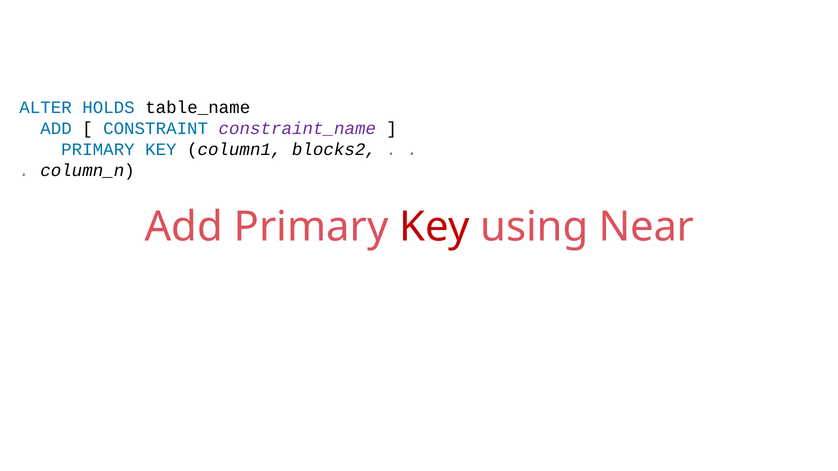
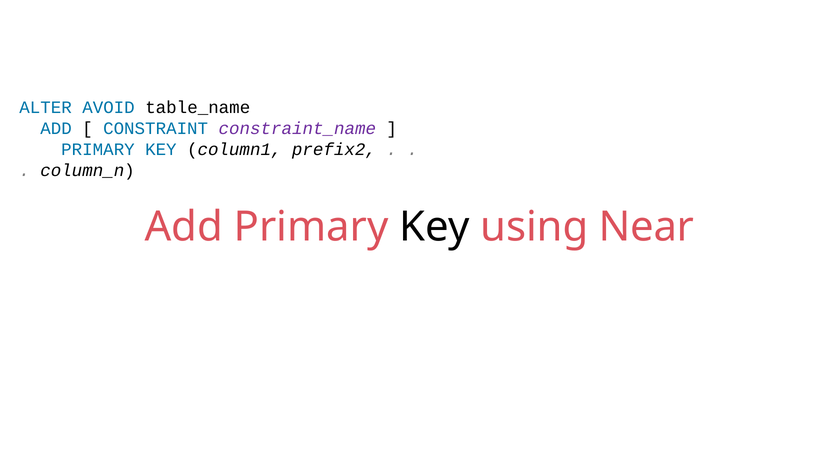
HOLDS: HOLDS -> AVOID (109, 108)
blocks2: blocks2 -> prefix2 (334, 150)
Key colour: red -> black (435, 227)
